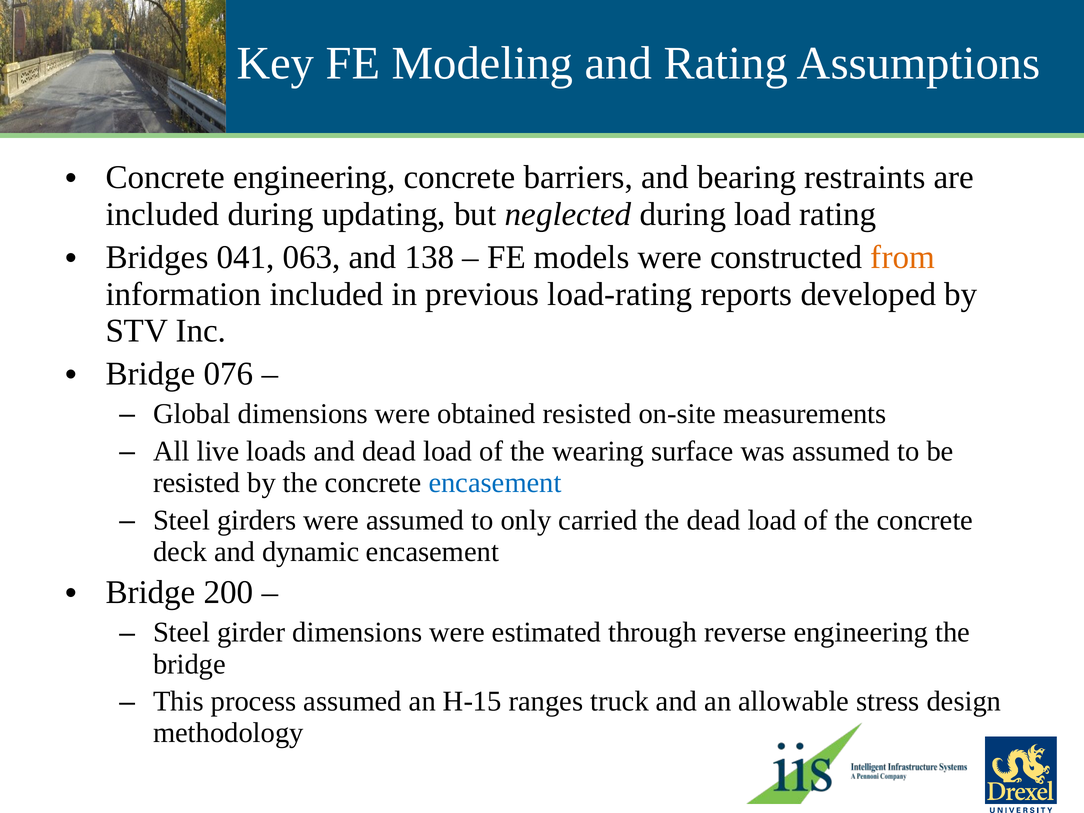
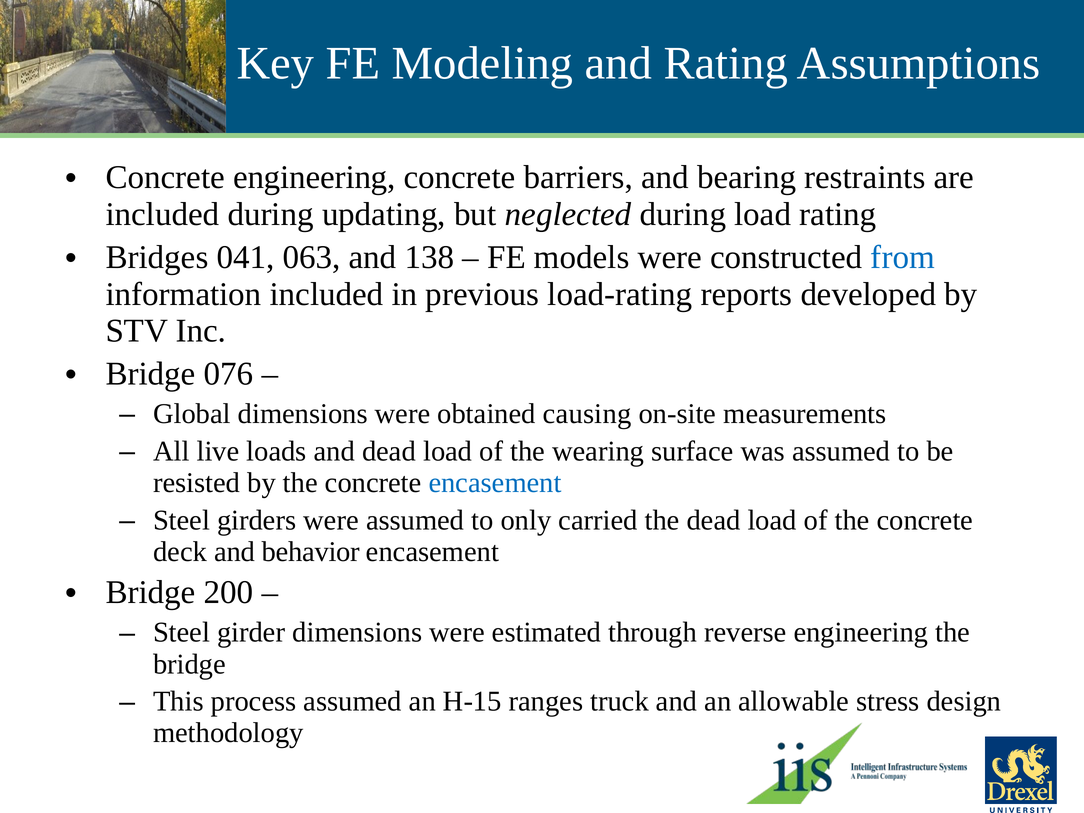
from colour: orange -> blue (903, 257)
obtained resisted: resisted -> causing (587, 414)
dynamic: dynamic -> behavior (311, 552)
